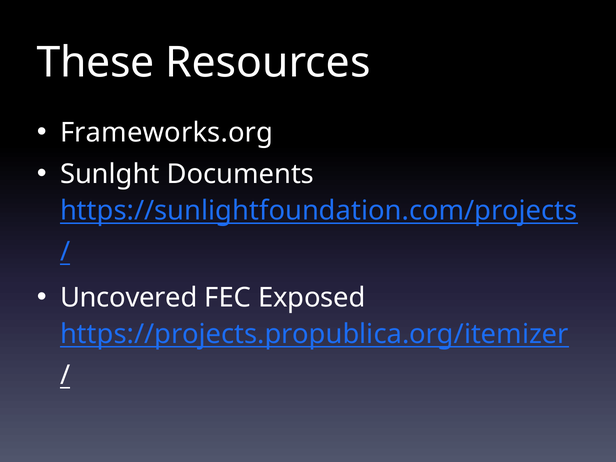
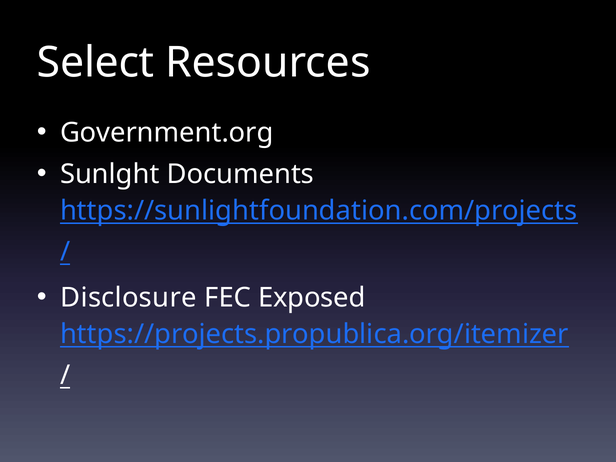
These: These -> Select (96, 63)
Frameworks.org: Frameworks.org -> Government.org (167, 132)
Uncovered: Uncovered -> Disclosure (129, 298)
